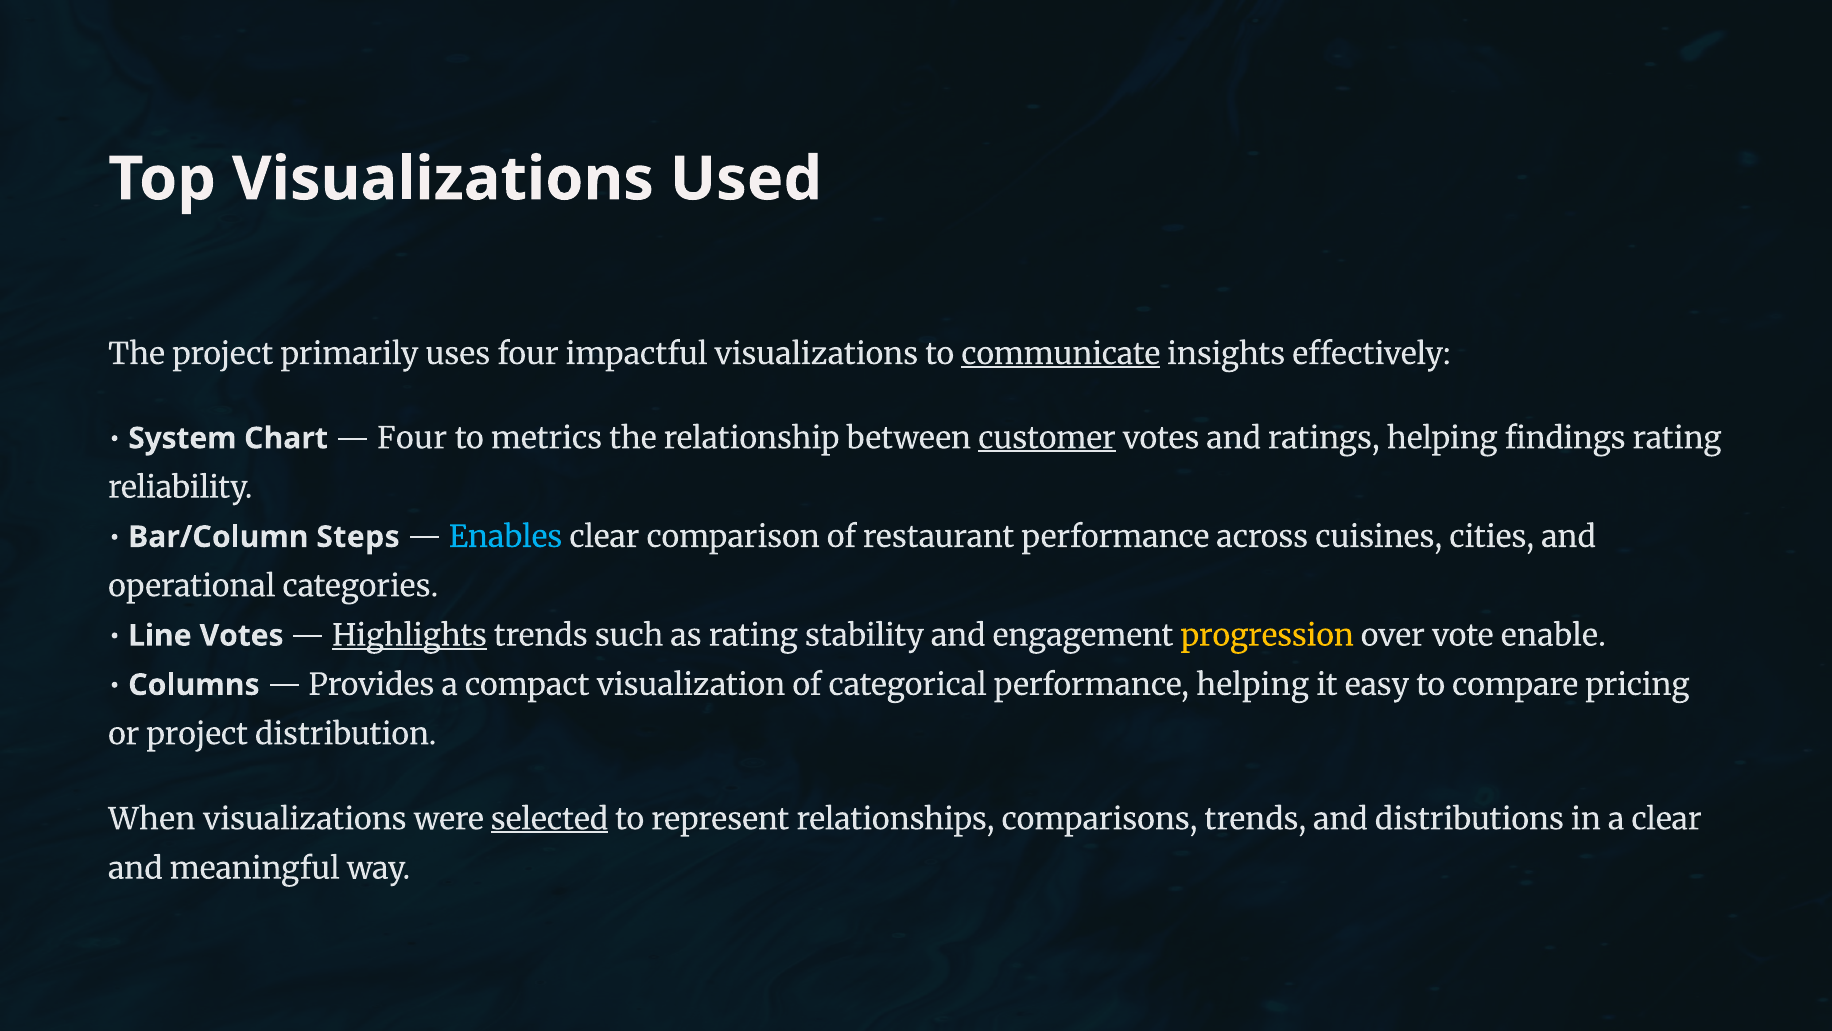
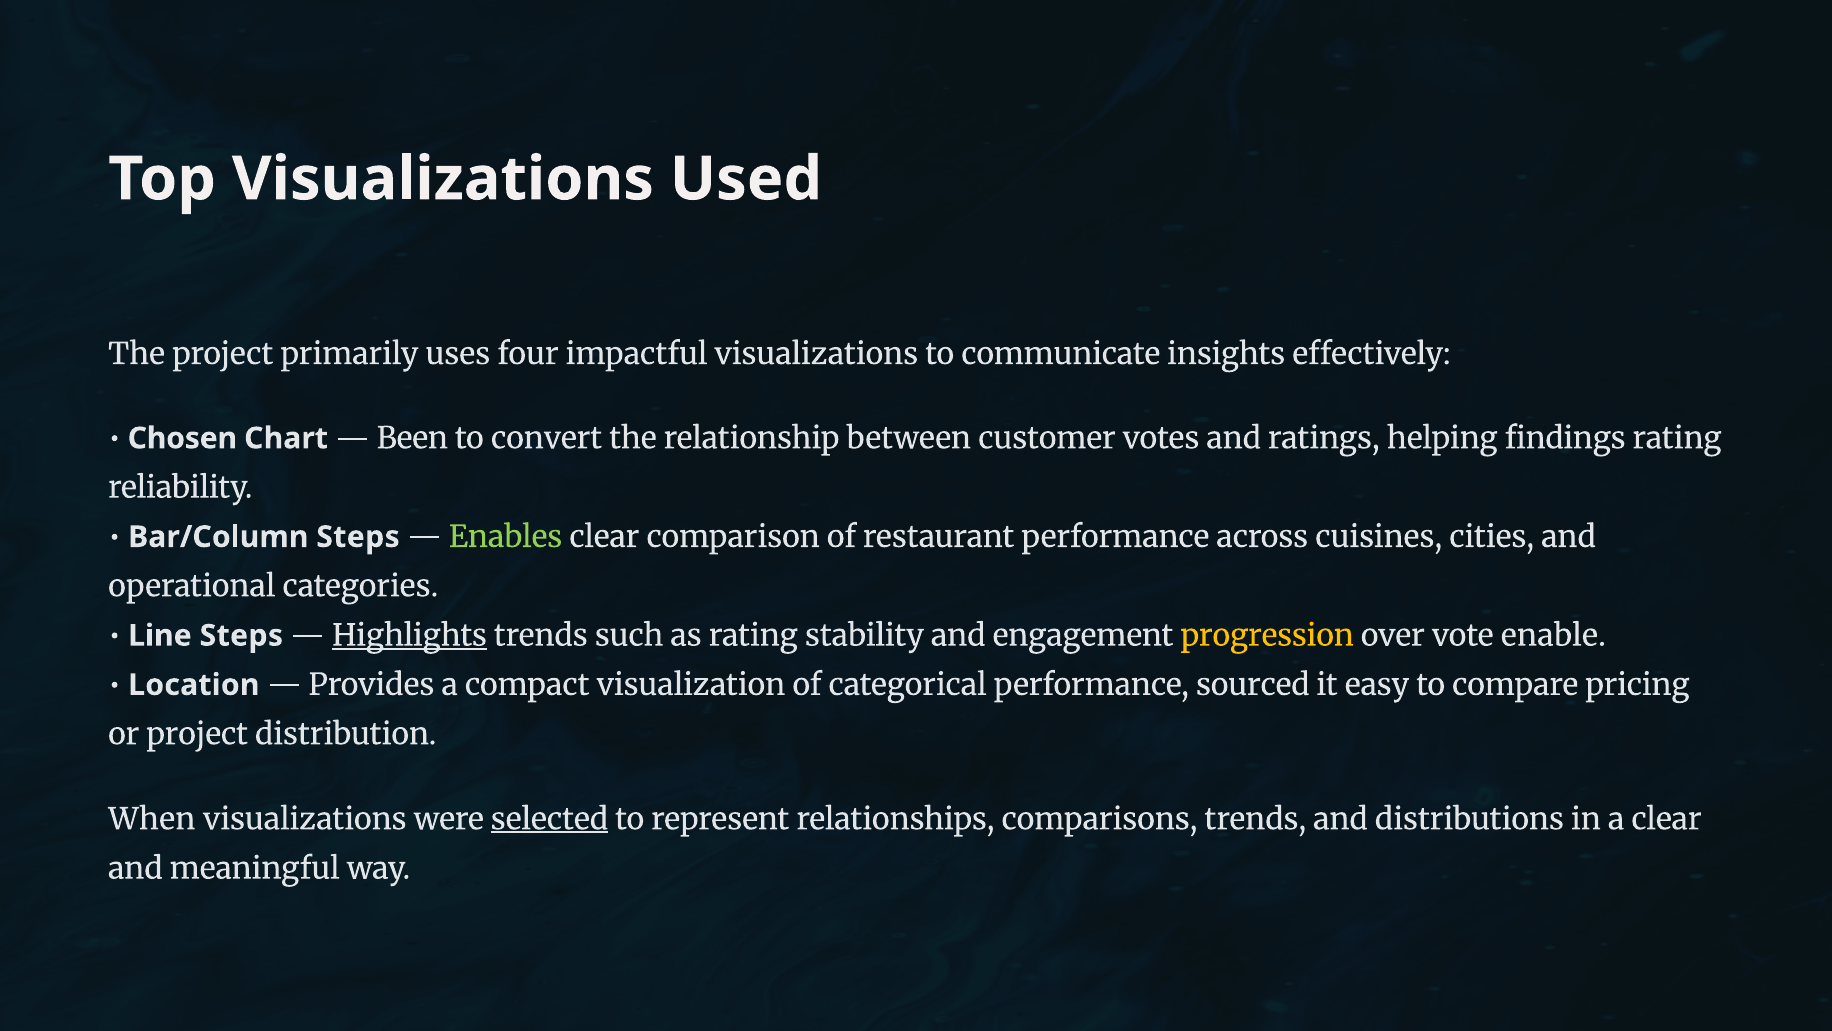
communicate underline: present -> none (1061, 354)
System: System -> Chosen (182, 438)
Four: Four -> Been (412, 438)
metrics: metrics -> convert (547, 438)
customer underline: present -> none (1047, 438)
Enables colour: light blue -> light green (506, 537)
Line Votes: Votes -> Steps (241, 635)
Columns: Columns -> Location (194, 685)
performance helping: helping -> sourced (1253, 685)
